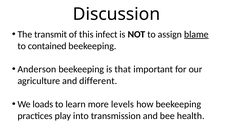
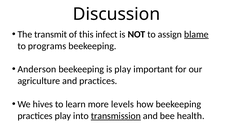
contained: contained -> programs (47, 46)
is that: that -> play (123, 69)
and different: different -> practices (98, 81)
loads: loads -> hives (43, 104)
transmission underline: none -> present (116, 116)
